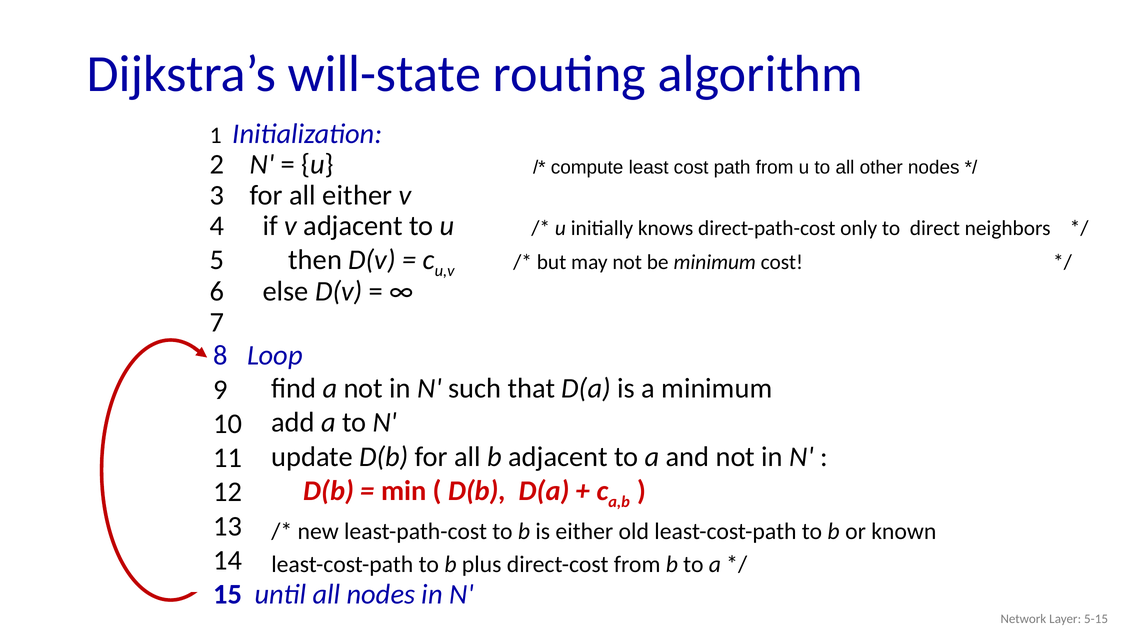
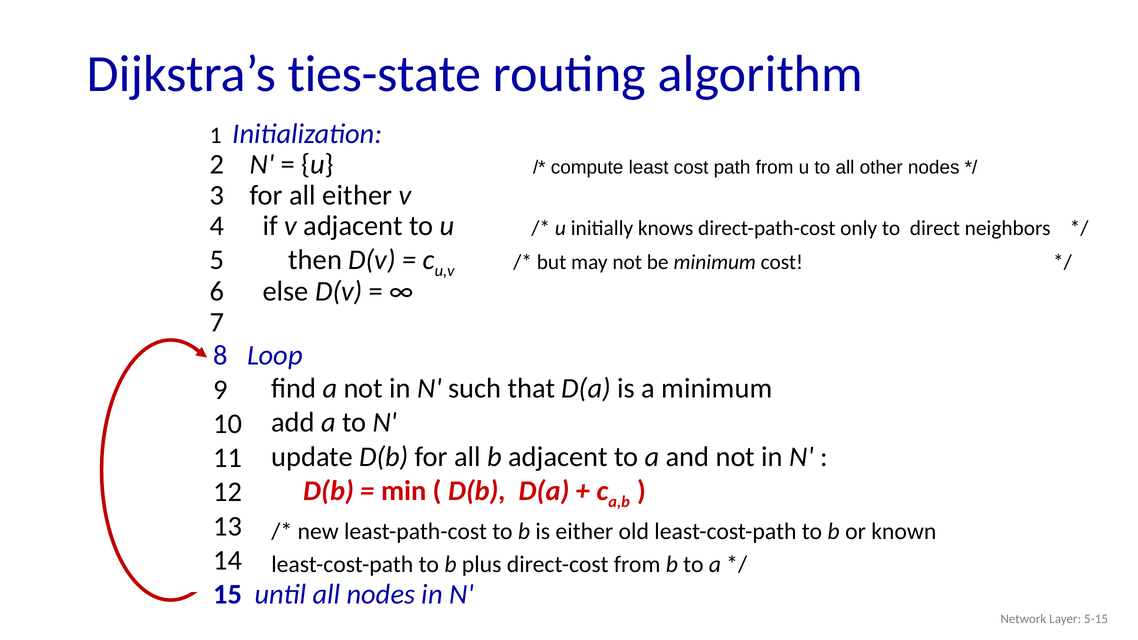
will-state: will-state -> ties-state (385, 74)
